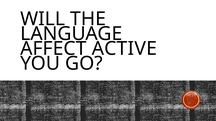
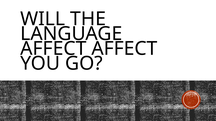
AFFECT ACTIVE: ACTIVE -> AFFECT (124, 49)
